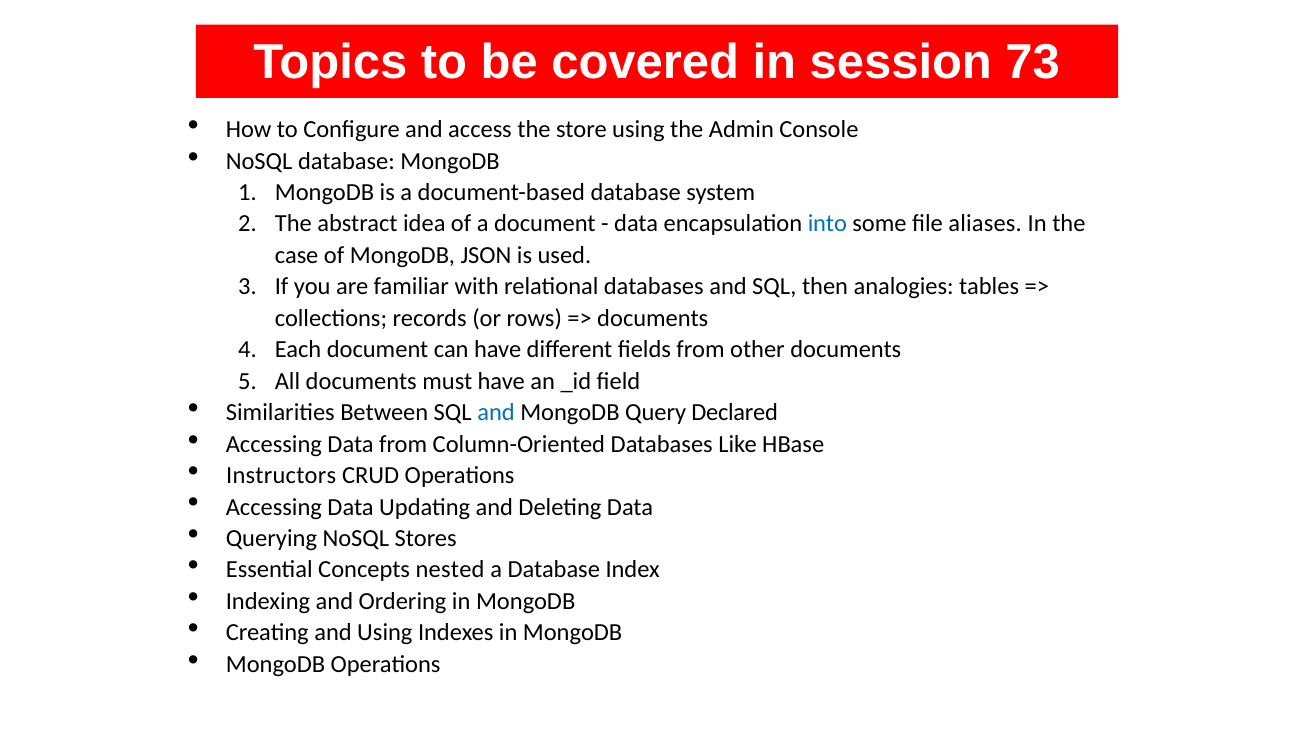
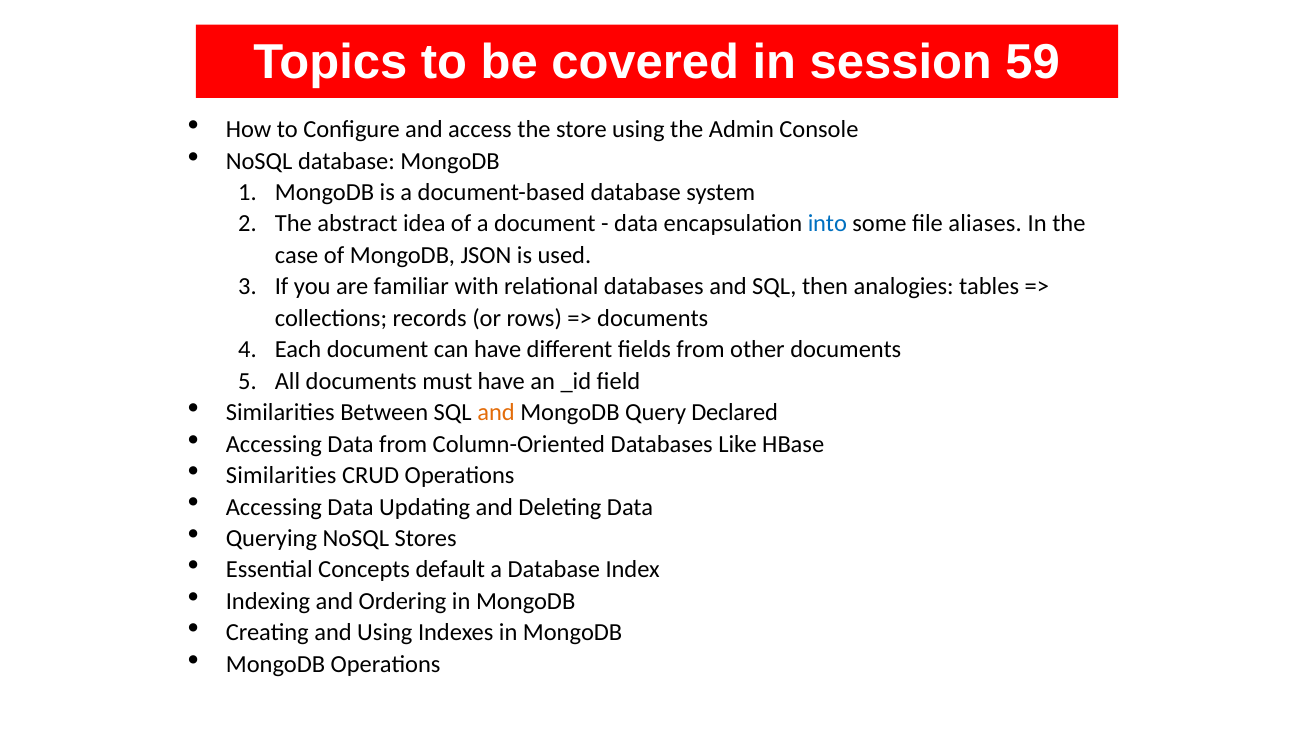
73: 73 -> 59 (1033, 62)
and colour: blue -> orange (496, 412)
Instructors: Instructors -> Similarities (281, 475)
nested: nested -> default (450, 570)
